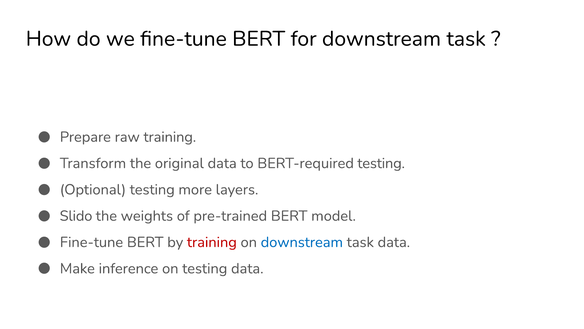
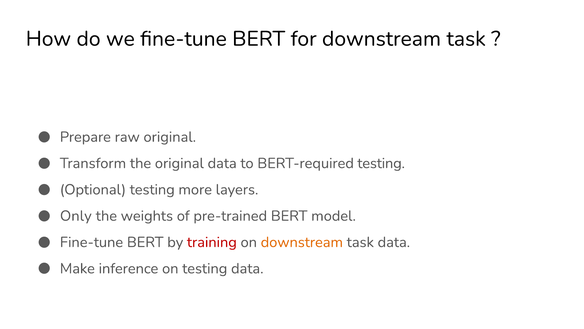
raw training: training -> original (170, 137)
Slido: Slido -> Only (76, 216)
downstream colour: blue -> orange (302, 242)
